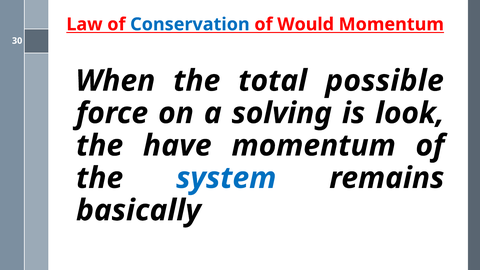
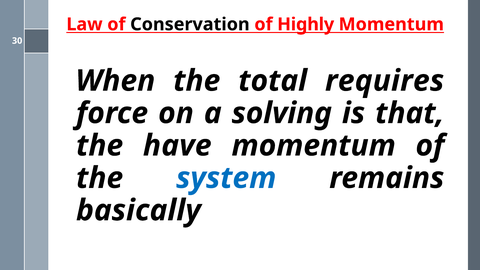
Conservation colour: blue -> black (190, 24)
Would: Would -> Highly (306, 24)
possible: possible -> requires (385, 81)
look: look -> that (410, 113)
